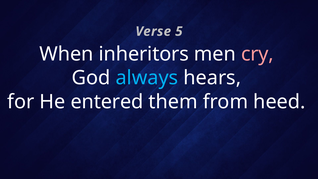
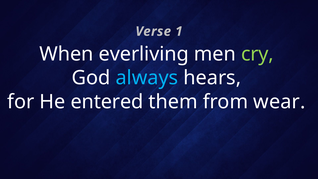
5: 5 -> 1 (179, 31)
inheritors: inheritors -> everliving (144, 54)
cry colour: pink -> light green (257, 54)
heed: heed -> wear (279, 102)
